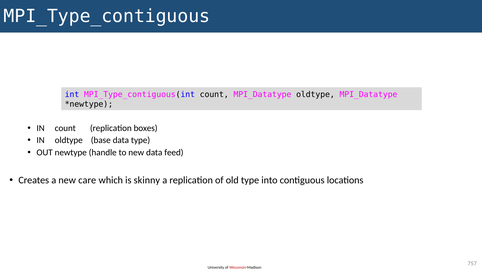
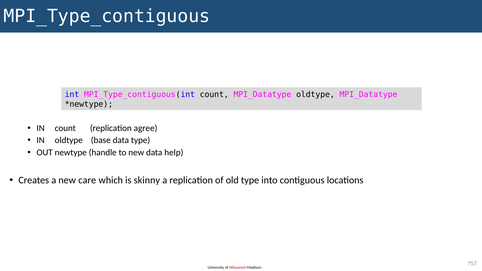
boxes: boxes -> agree (146, 128)
feed: feed -> help (174, 153)
